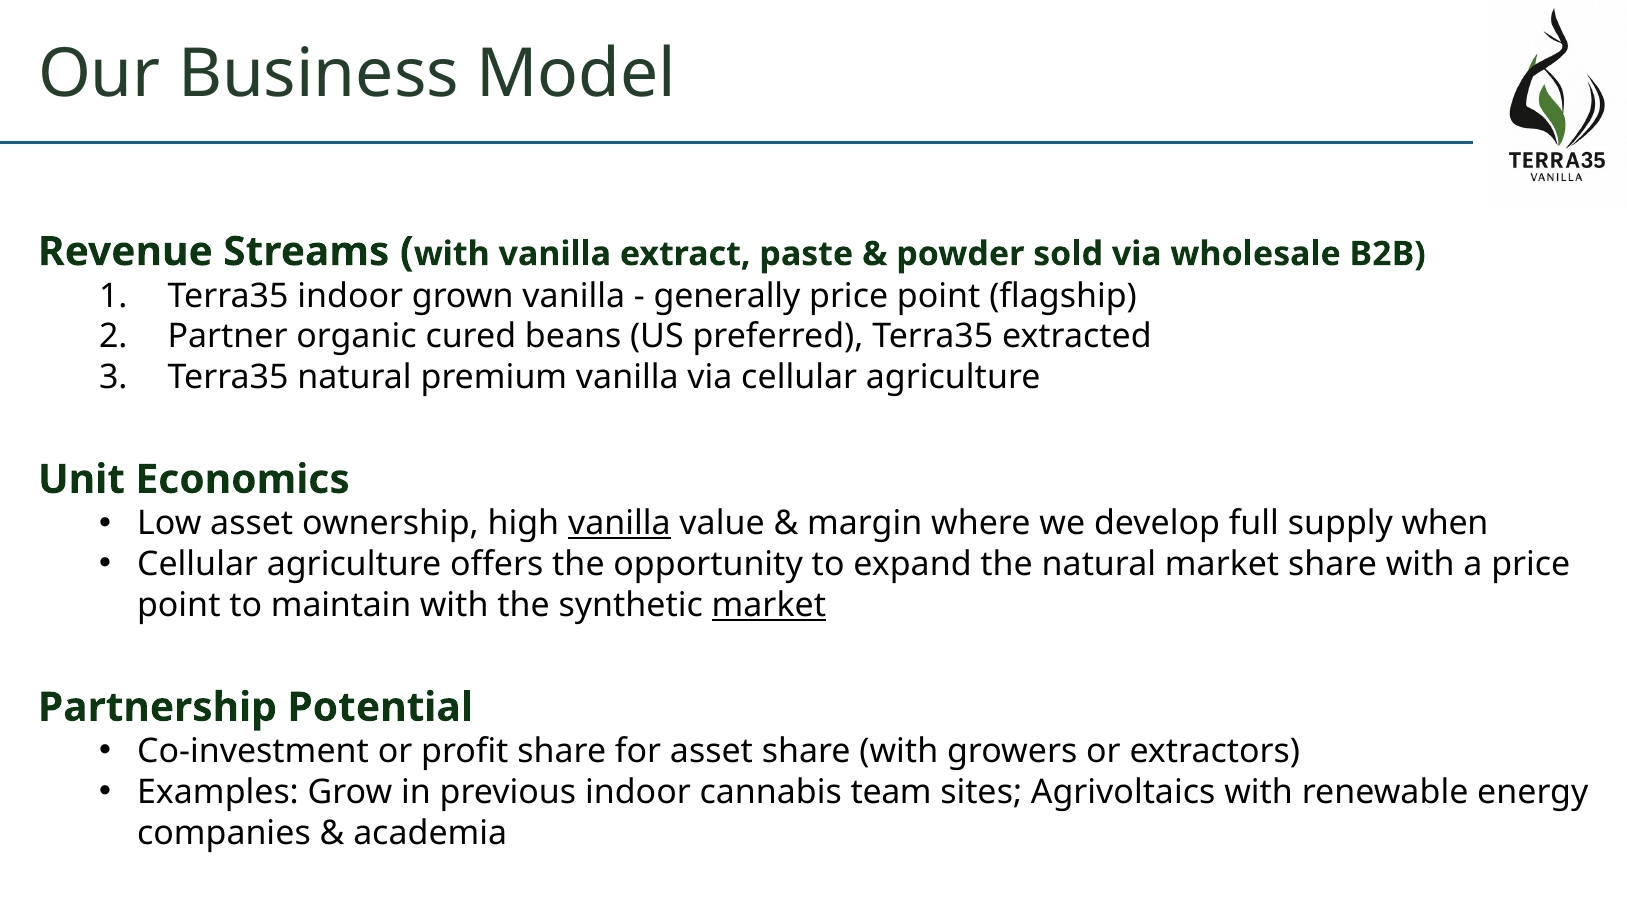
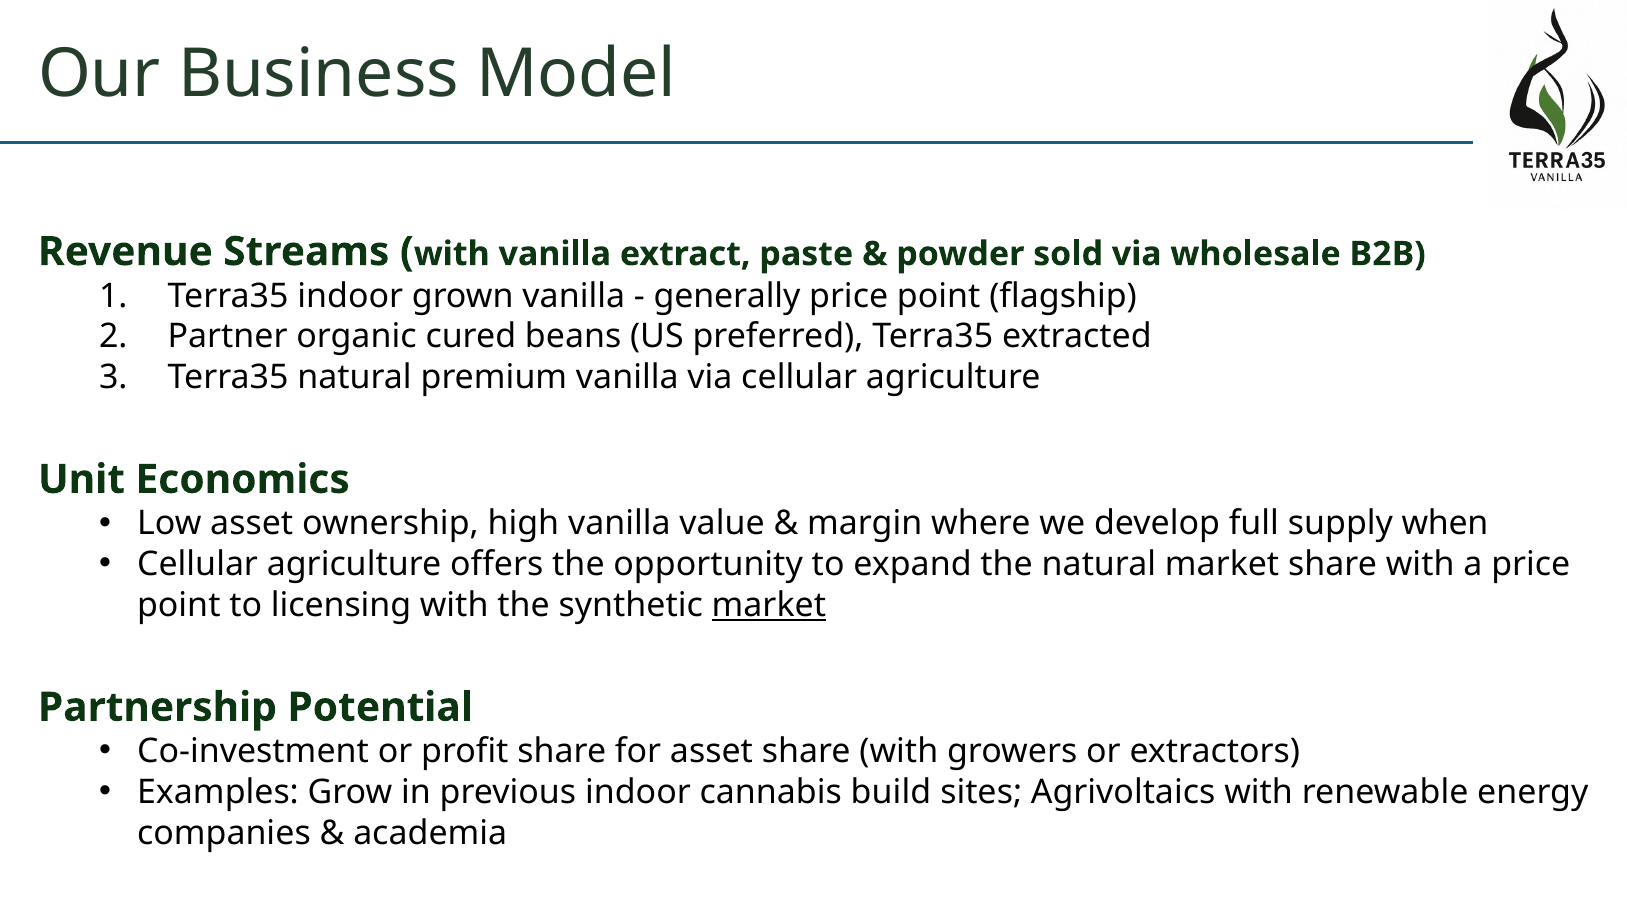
vanilla underline: present -> none (619, 524)
maintain: maintain -> licensing (341, 605)
team: team -> build (891, 792)
